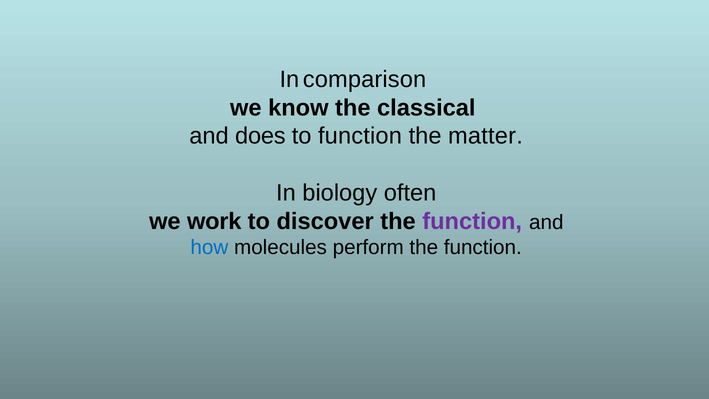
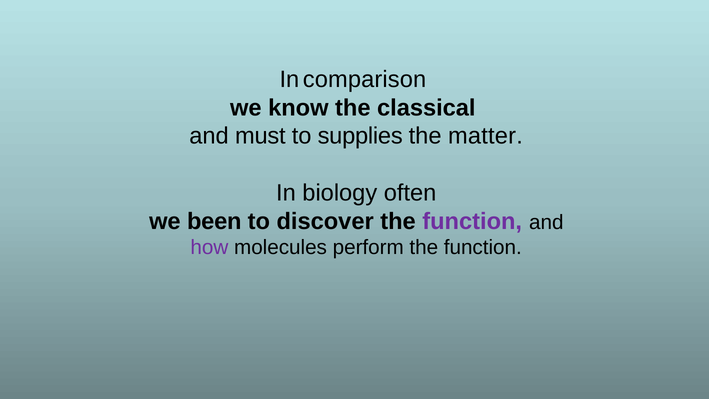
does: does -> must (260, 136)
to function: function -> supplies (360, 136)
work: work -> been (214, 221)
how colour: blue -> purple (209, 248)
